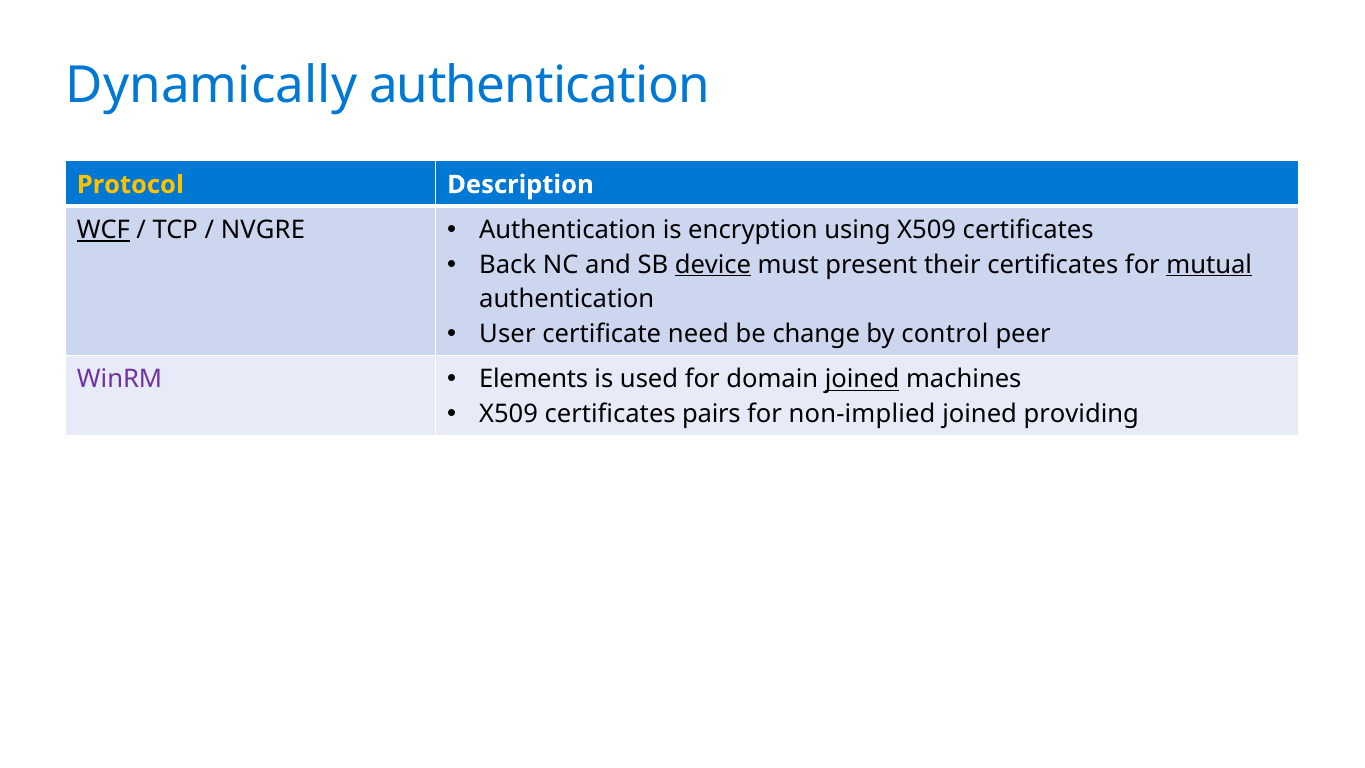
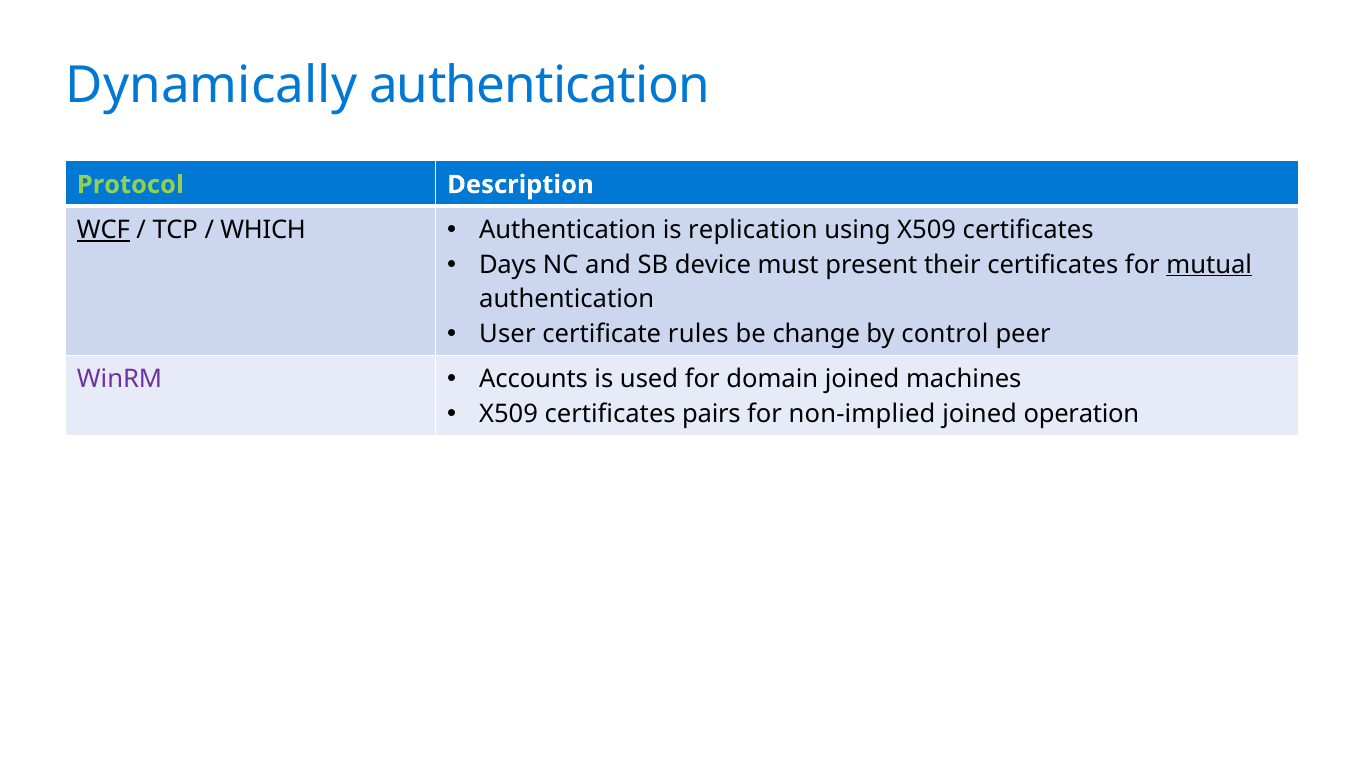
Protocol colour: yellow -> light green (130, 185)
NVGRE: NVGRE -> WHICH (263, 230)
encryption: encryption -> replication (753, 230)
Back: Back -> Days (508, 265)
device underline: present -> none (713, 265)
need: need -> rules (698, 334)
Elements: Elements -> Accounts (534, 379)
joined underline: present -> none (862, 379)
providing: providing -> operation (1081, 414)
